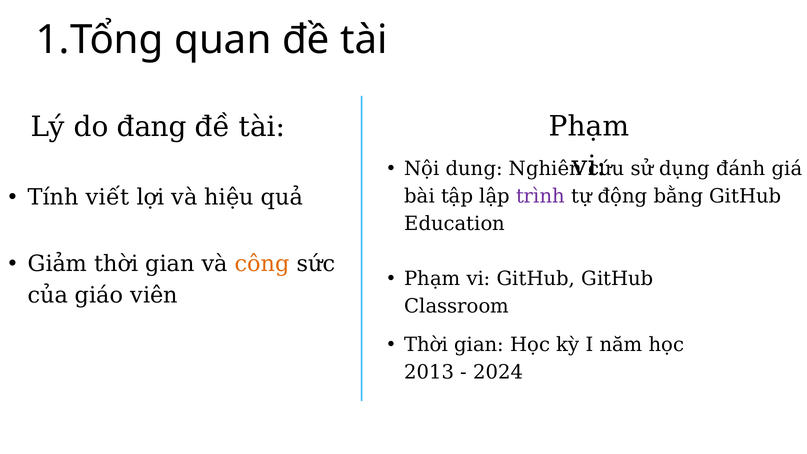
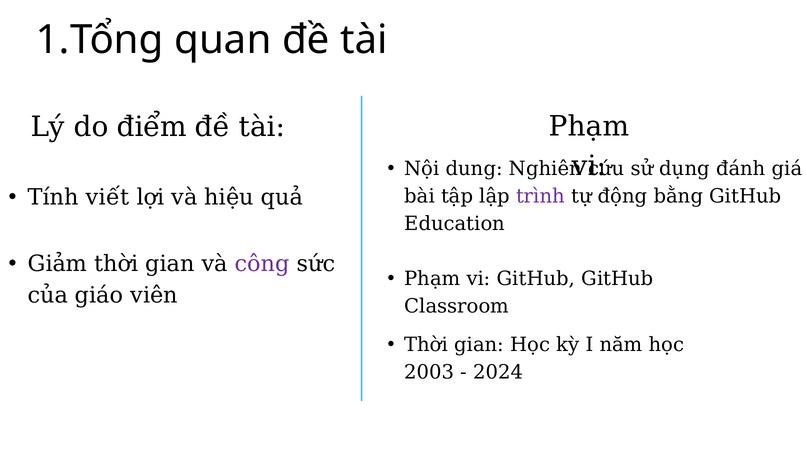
đang: đang -> điểm (152, 127)
công colour: orange -> purple (262, 264)
2013: 2013 -> 2003 (429, 372)
